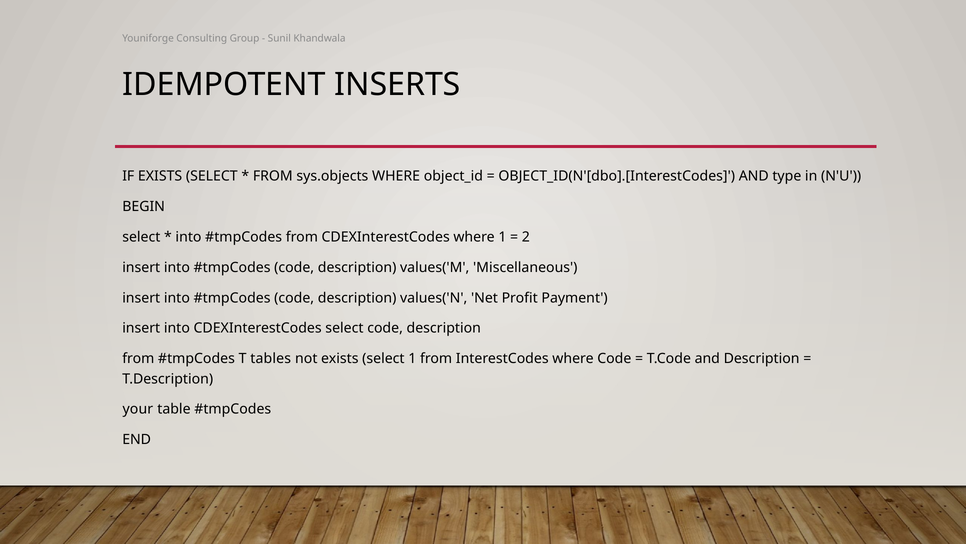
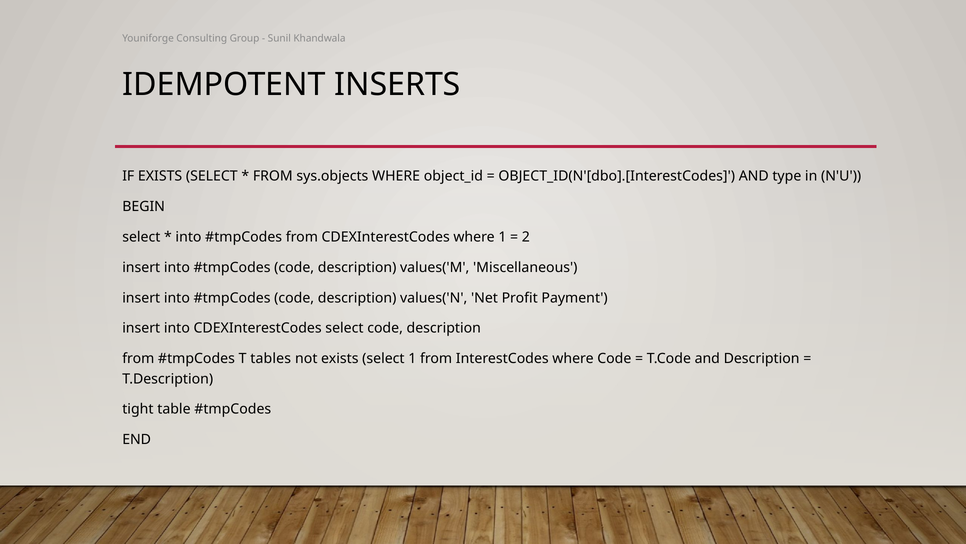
your: your -> tight (138, 409)
